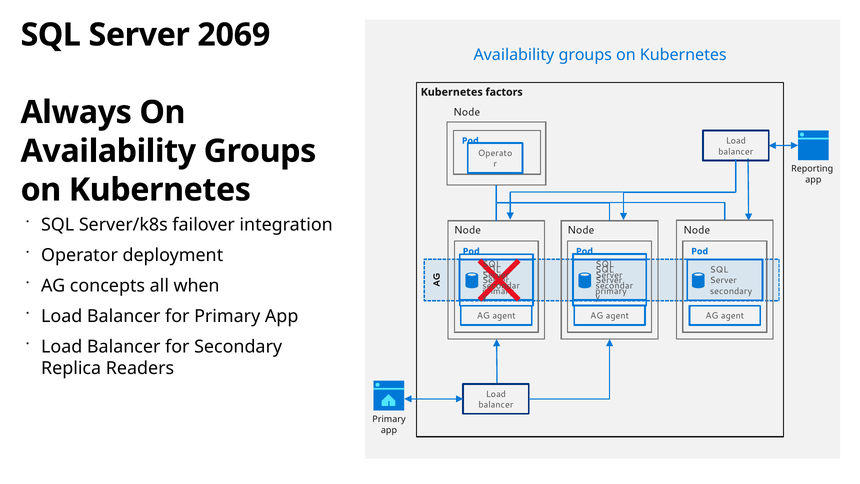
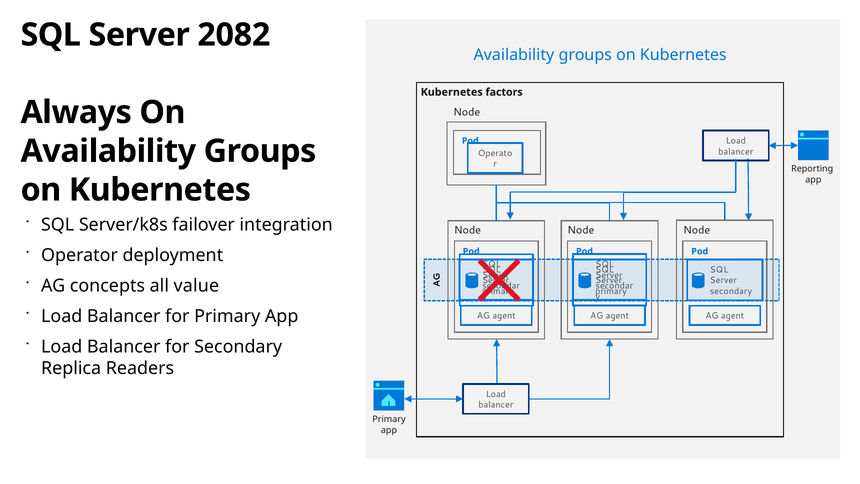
2069: 2069 -> 2082 (234, 35)
when: when -> value (196, 286)
